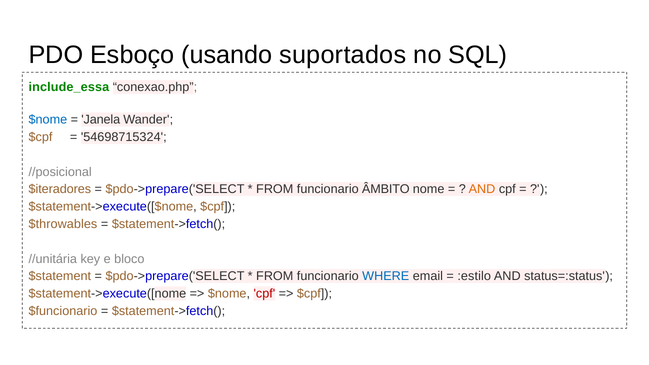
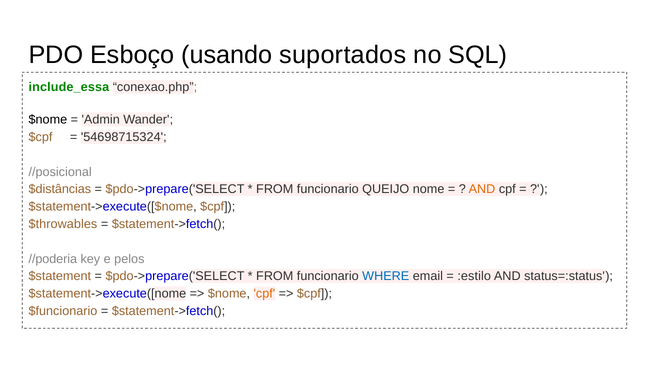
$nome colour: blue -> black (48, 120)
Janela: Janela -> Admin (101, 120)
$iteradores: $iteradores -> $distâncias (60, 189)
ÂMBITO: ÂMBITO -> QUEIJO (386, 189)
//unitária: //unitária -> //poderia (53, 259)
bloco: bloco -> pelos (129, 259)
cpf colour: red -> orange (264, 294)
